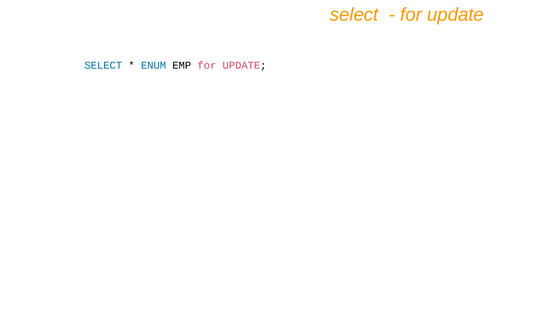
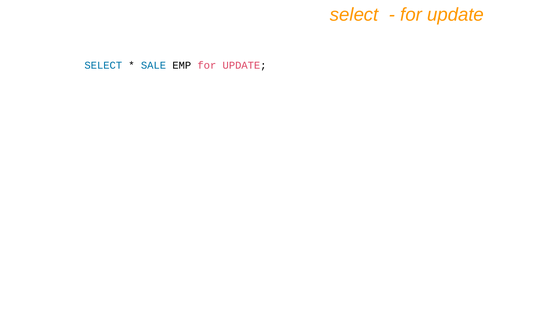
ENUM: ENUM -> SALE (154, 65)
